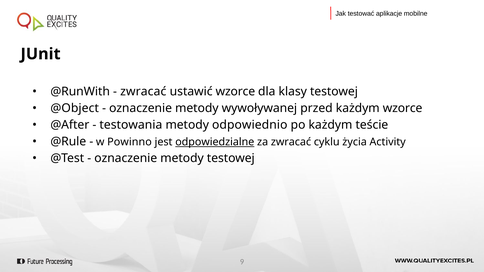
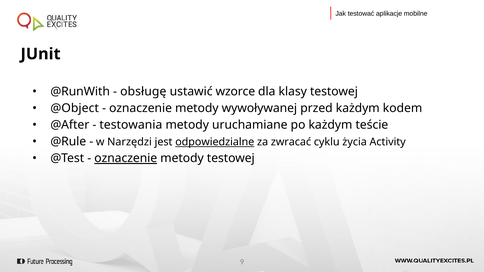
zwracać: zwracać -> obsługę (143, 92)
każdym wzorce: wzorce -> kodem (403, 108)
odpowiednio: odpowiednio -> uruchamiane (250, 125)
Powinno: Powinno -> Narzędzi (129, 142)
oznaczenie underline: none -> present (126, 158)
